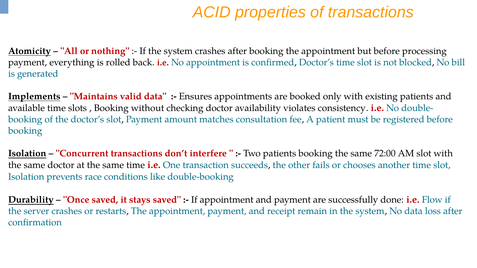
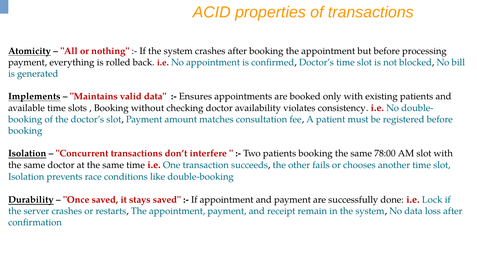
72:00: 72:00 -> 78:00 (385, 154)
Flow: Flow -> Lock (432, 200)
